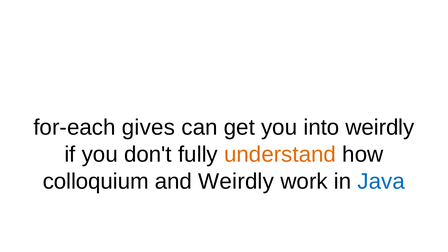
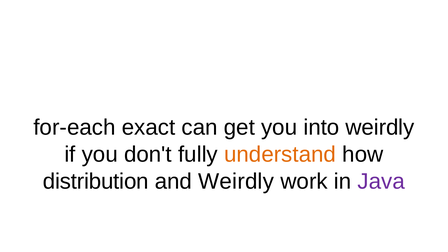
gives: gives -> exact (149, 128)
colloquium: colloquium -> distribution (96, 181)
Java colour: blue -> purple (381, 181)
